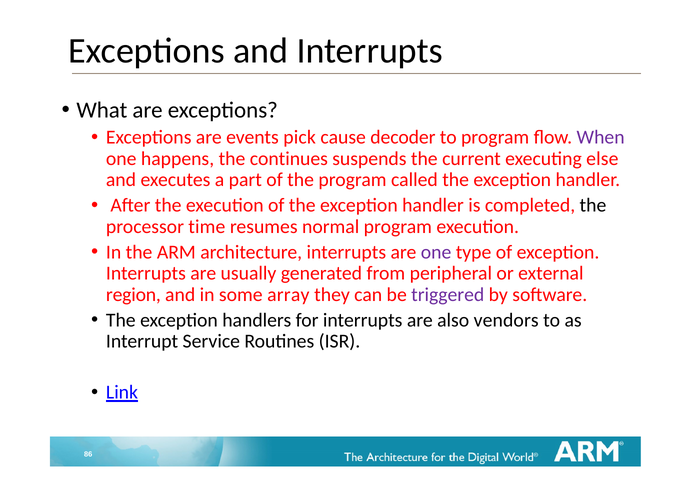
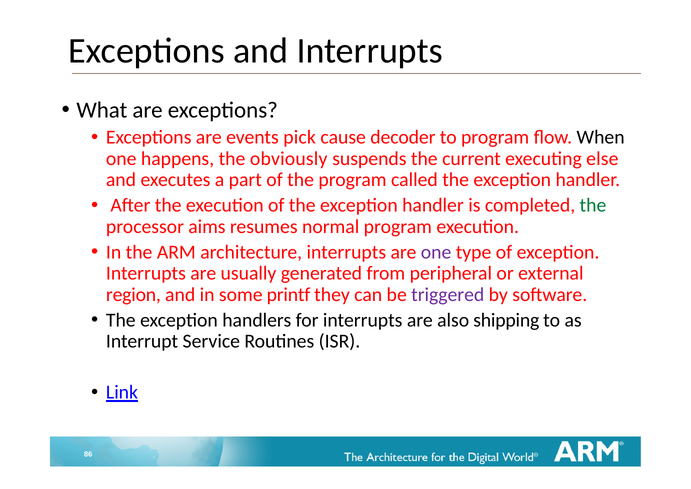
When colour: purple -> black (601, 137)
continues: continues -> obviously (289, 158)
the colour: black -> green (593, 205)
time: time -> aims (207, 226)
array: array -> printf (289, 294)
vendors: vendors -> shipping (506, 320)
